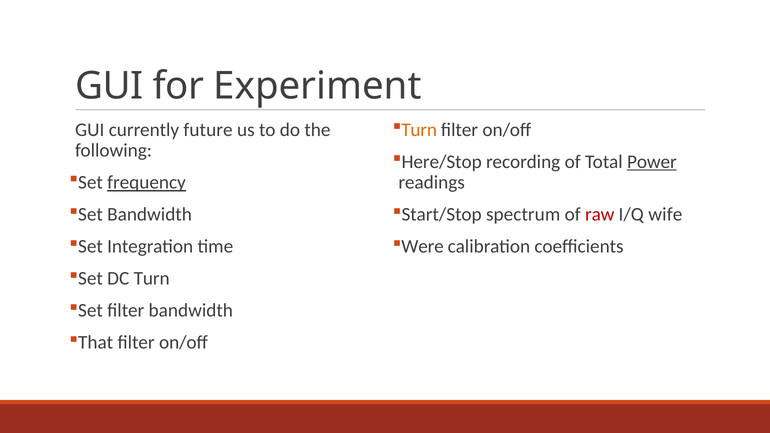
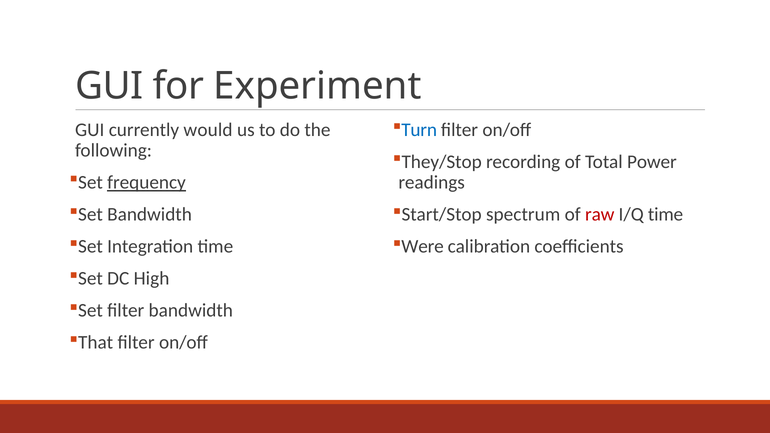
Turn colour: orange -> blue (419, 130)
future: future -> would (208, 130)
Here/Stop: Here/Stop -> They/Stop (442, 162)
Power underline: present -> none (652, 162)
I/Q wife: wife -> time (666, 215)
DC Turn: Turn -> High (152, 279)
